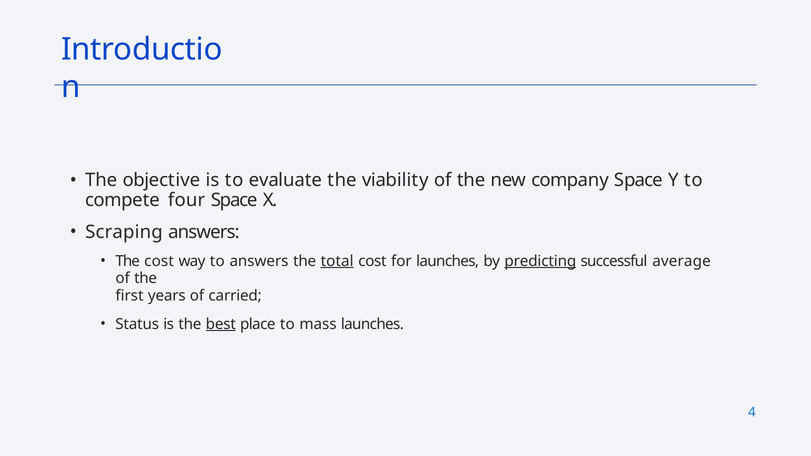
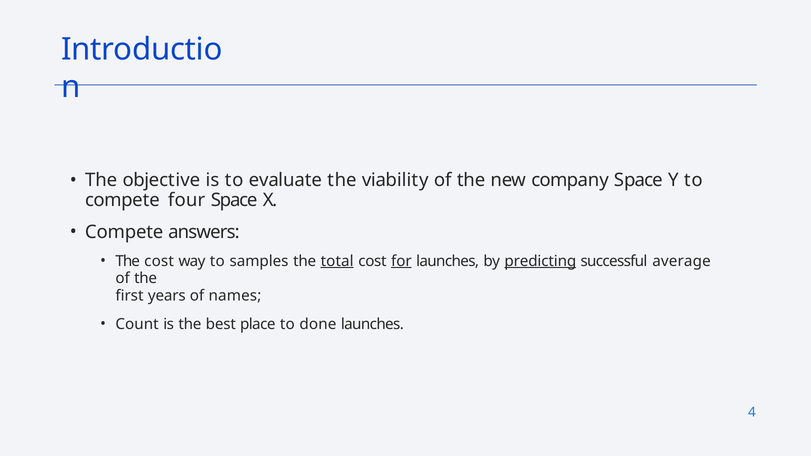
Scraping: Scraping -> Compete (124, 232)
to answers: answers -> samples (259, 261)
for underline: none -> present (401, 261)
carried: carried -> names (235, 296)
Status: Status -> Count (137, 324)
best underline: present -> none (221, 324)
mass: mass -> done (318, 324)
